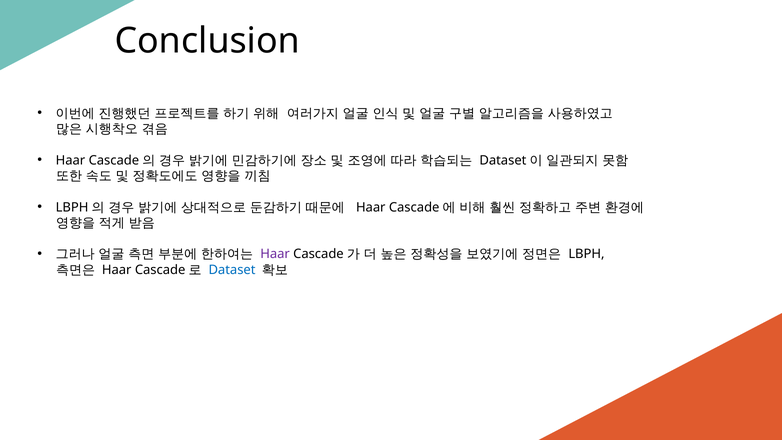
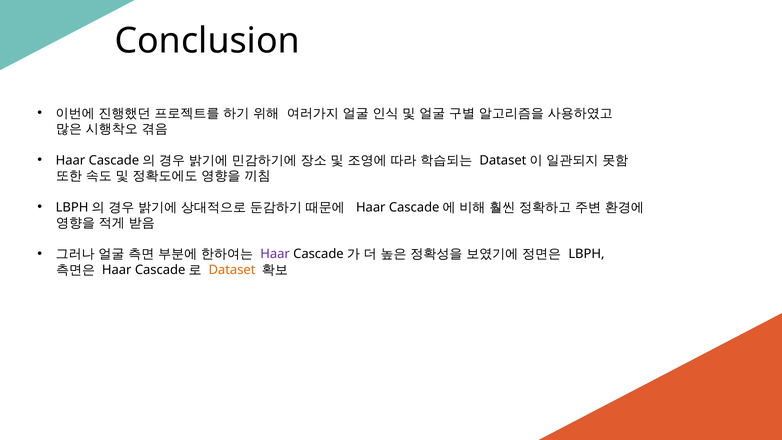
Dataset colour: blue -> orange (232, 270)
